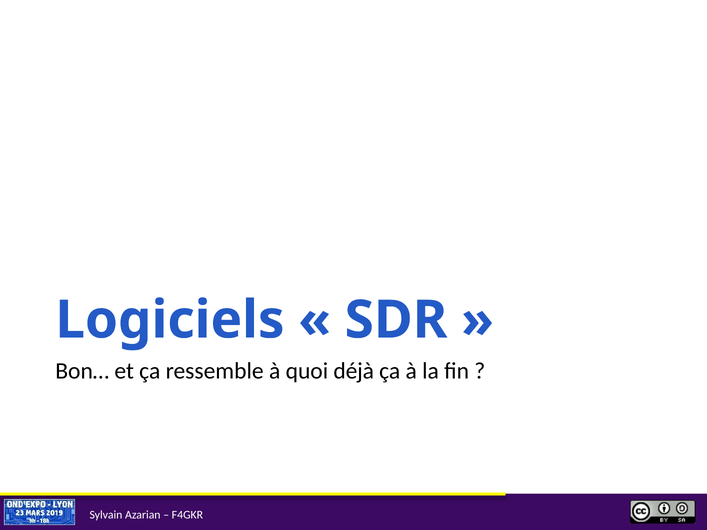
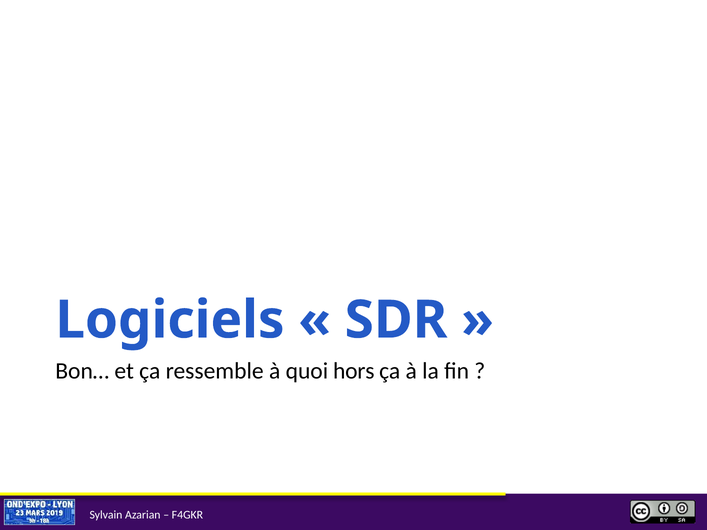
déjà: déjà -> hors (354, 371)
